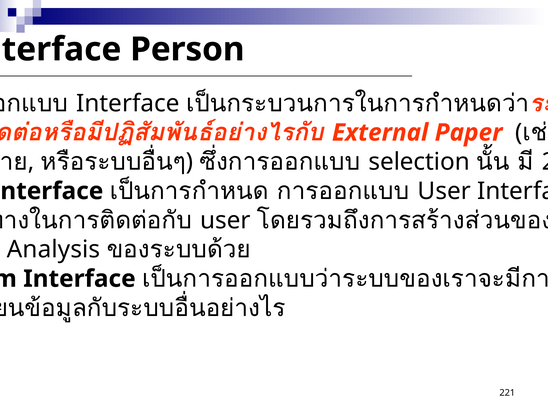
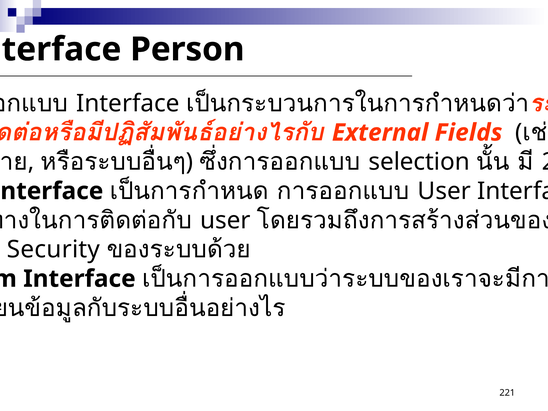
Paper: Paper -> Fields (469, 133)
Analysis: Analysis -> Security (54, 250)
